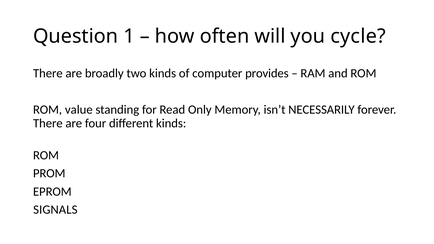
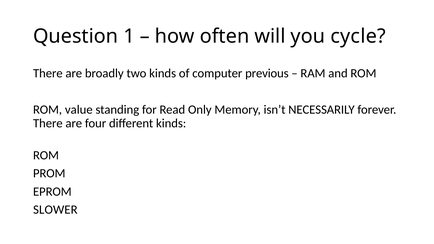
provides: provides -> previous (267, 73)
SIGNALS: SIGNALS -> SLOWER (55, 210)
